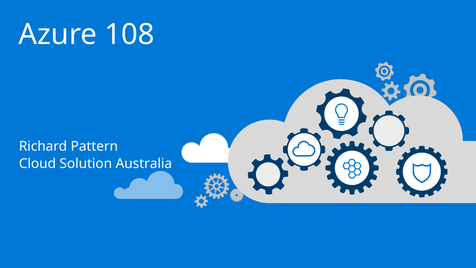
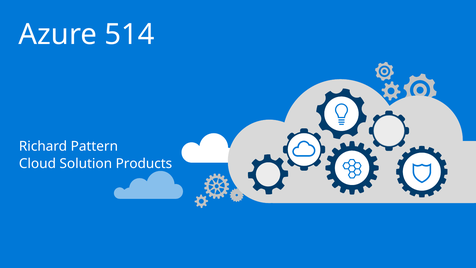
108: 108 -> 514 (130, 34)
Australia: Australia -> Products (144, 163)
